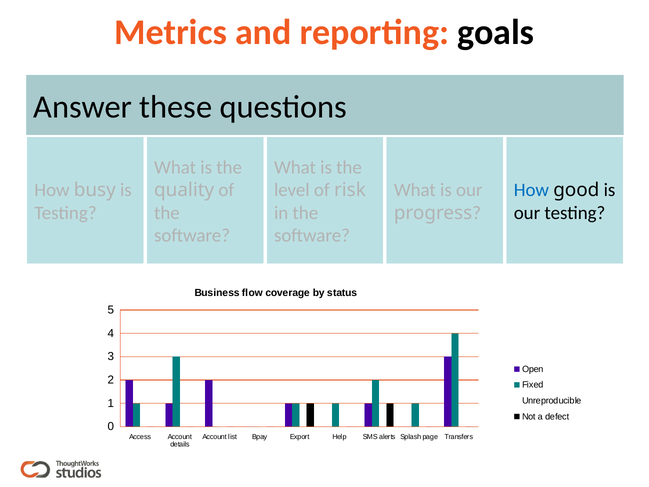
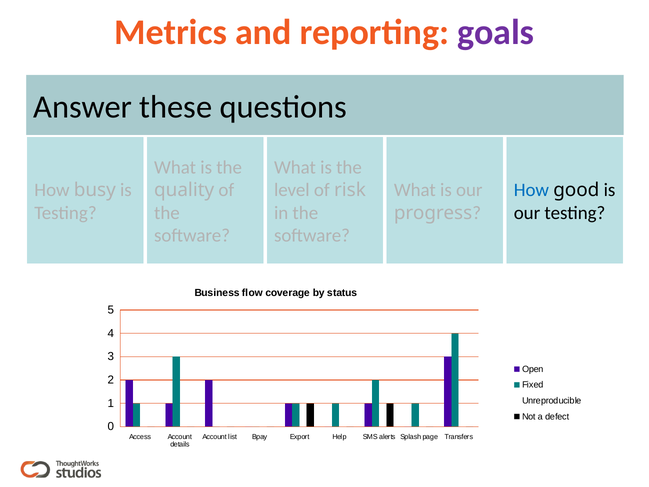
goals colour: black -> purple (496, 32)
